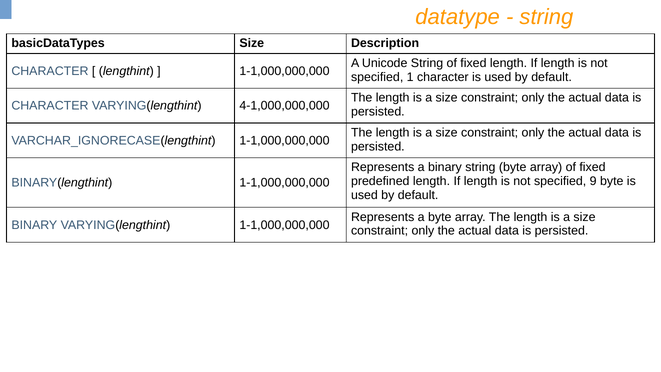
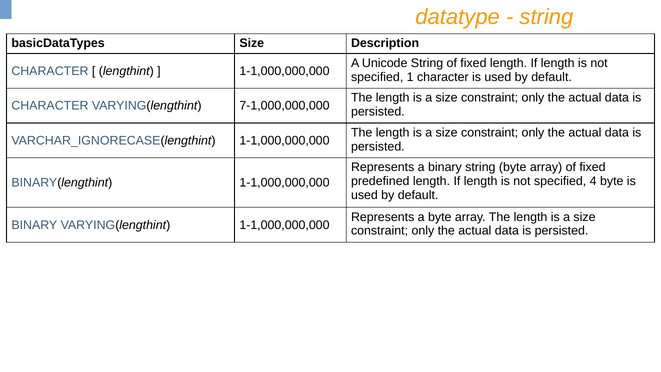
4-1,000,000,000: 4-1,000,000,000 -> 7-1,000,000,000 (284, 106)
9: 9 -> 4 (593, 181)
